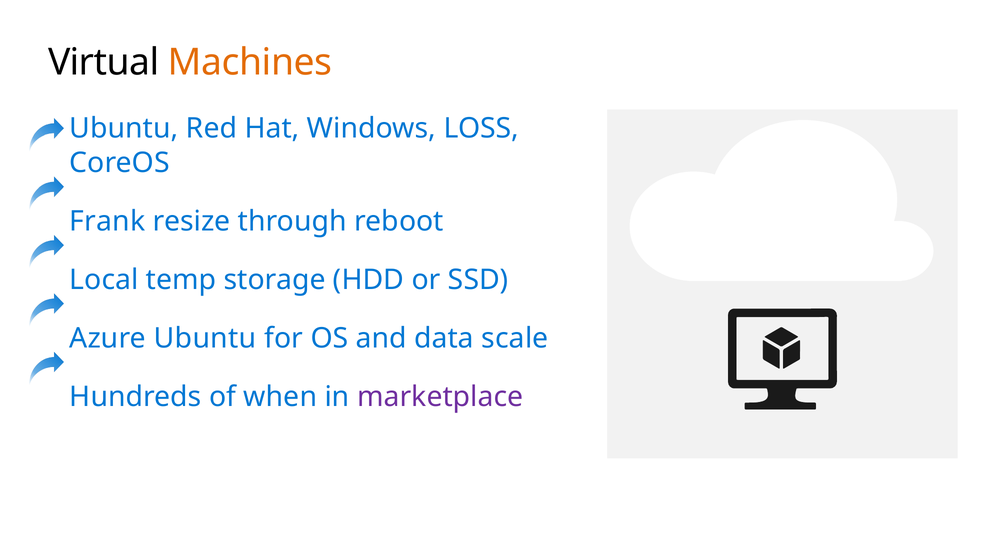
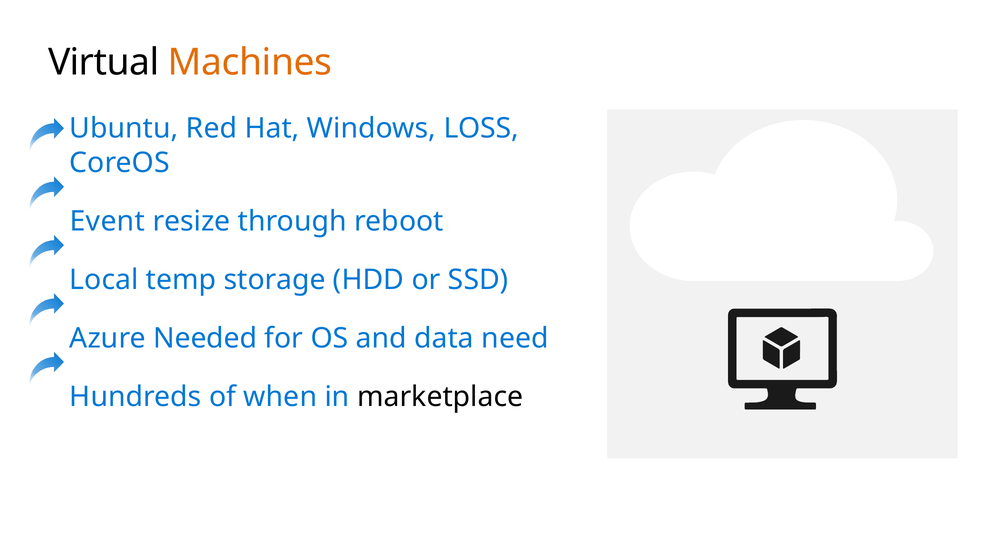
Frank: Frank -> Event (107, 221)
Azure Ubuntu: Ubuntu -> Needed (205, 338)
scale: scale -> need (515, 338)
marketplace colour: purple -> black (440, 397)
